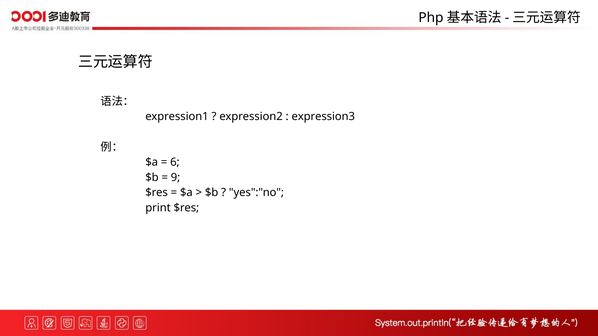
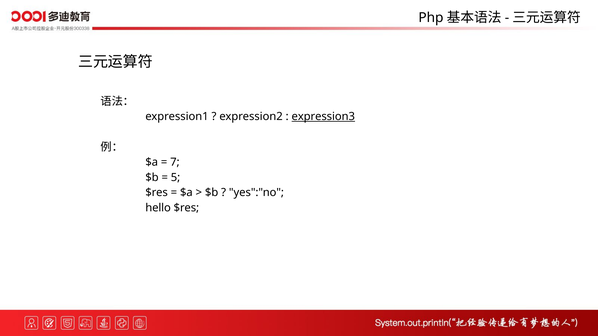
expression3 underline: none -> present (323, 117)
6: 6 -> 7 (175, 162)
9: 9 -> 5 (176, 178)
print: print -> hello (158, 208)
